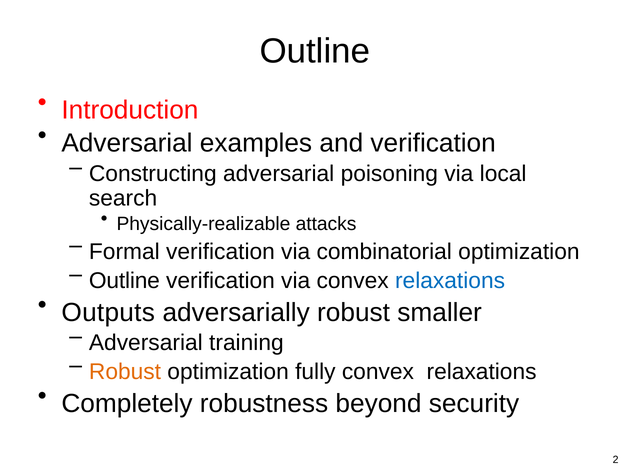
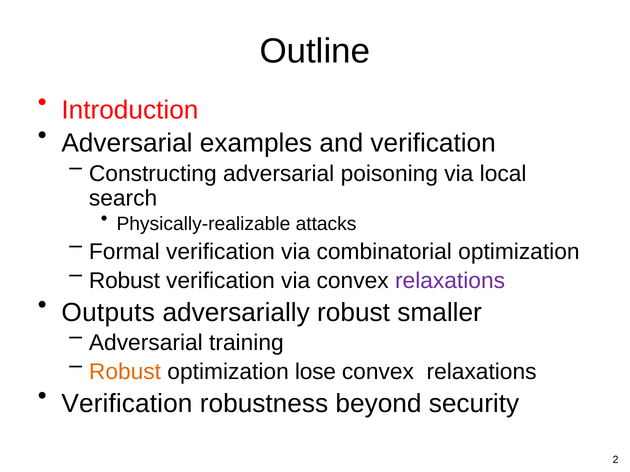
Outline: Outline -> Robust (124, 281)
relaxations colour: blue -> purple (450, 281)
fully: fully -> lose (315, 372)
Completely: Completely -> Verification (127, 404)
